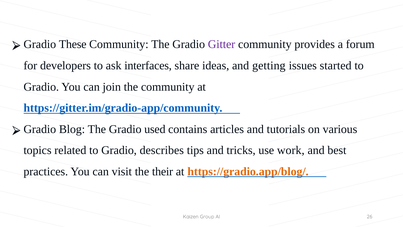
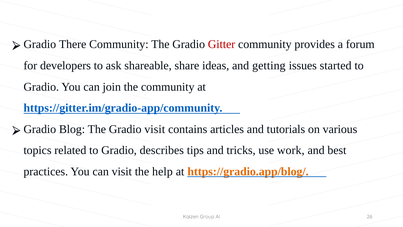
These: These -> There (73, 44)
Gitter colour: purple -> red (222, 44)
interfaces: interfaces -> shareable (148, 66)
Gradio used: used -> visit (155, 129)
their: their -> help (162, 171)
